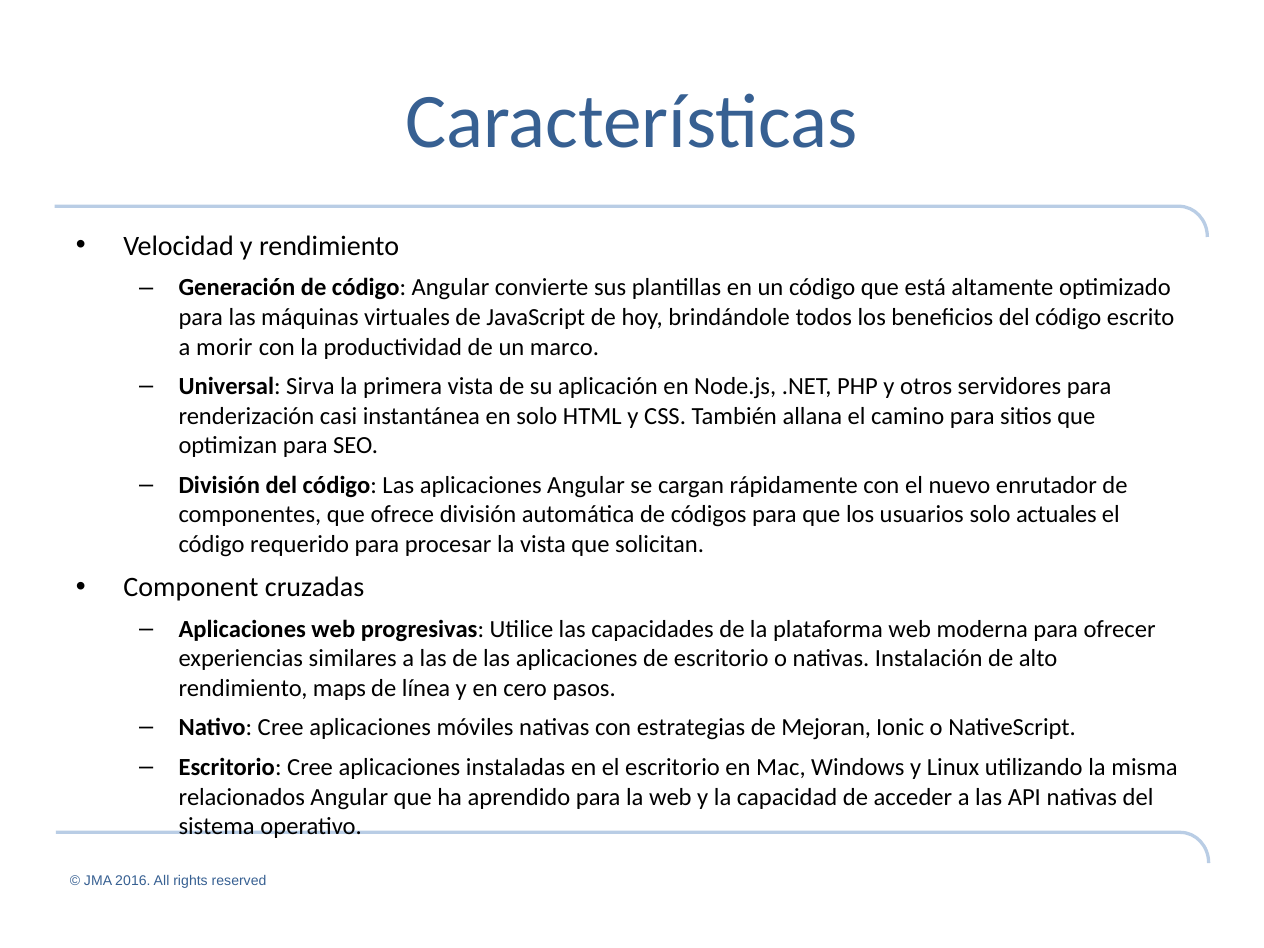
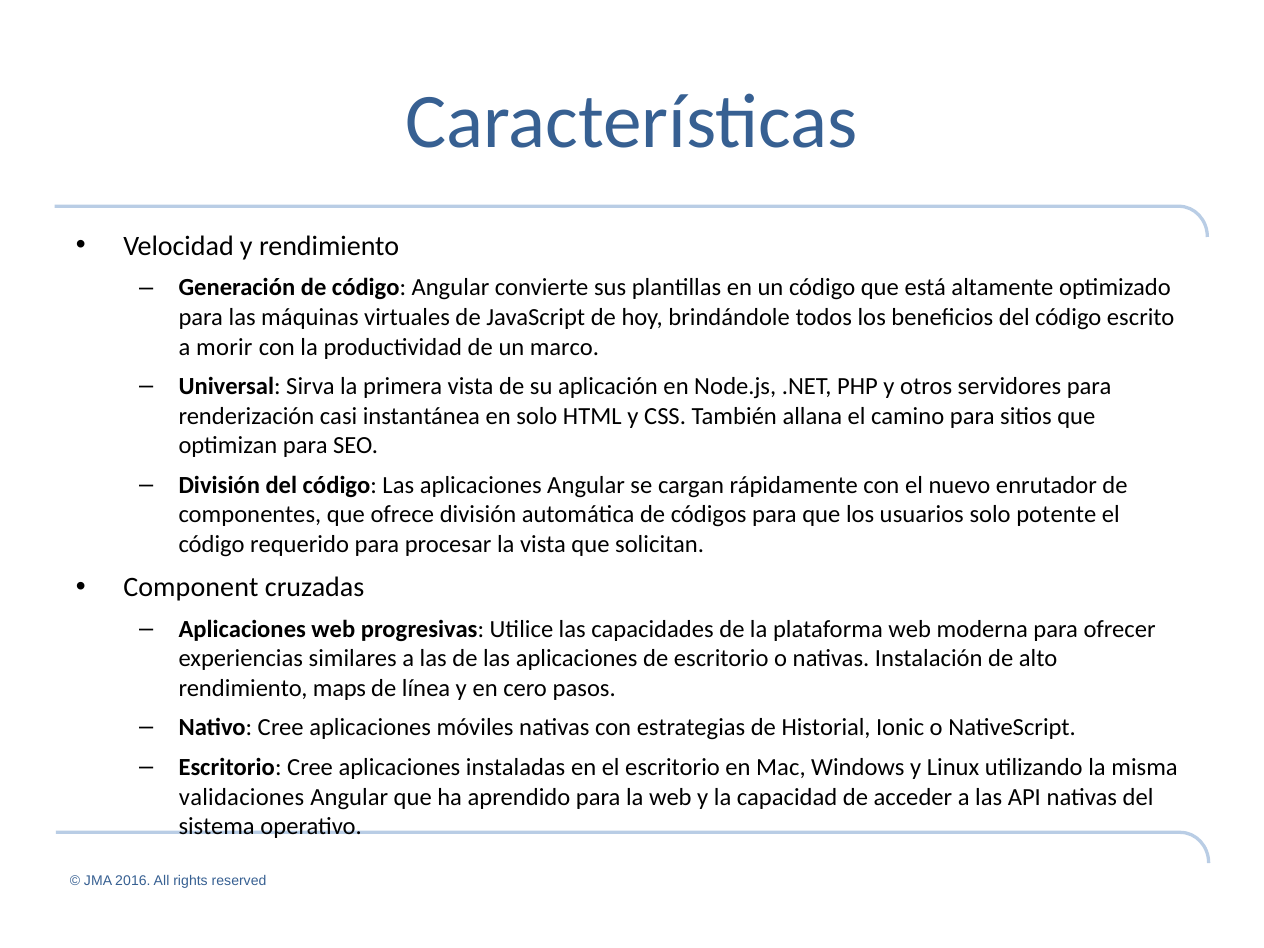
actuales: actuales -> potente (1056, 515)
Mejoran: Mejoran -> Historial (826, 728)
relacionados: relacionados -> validaciones (242, 797)
